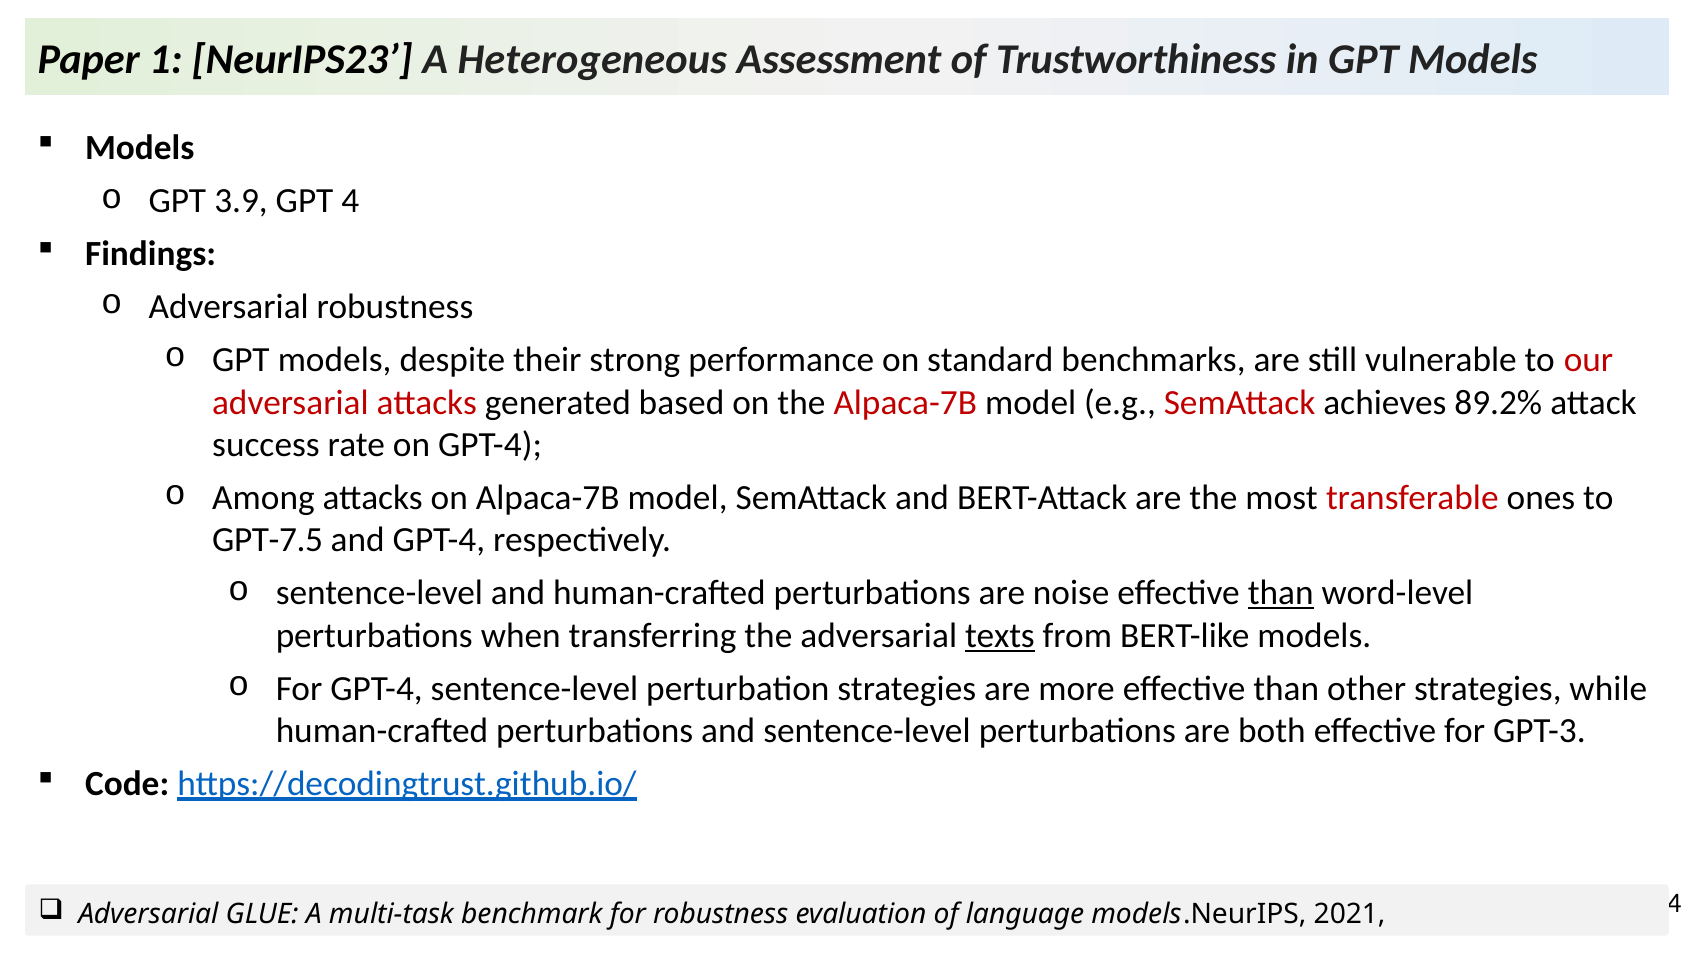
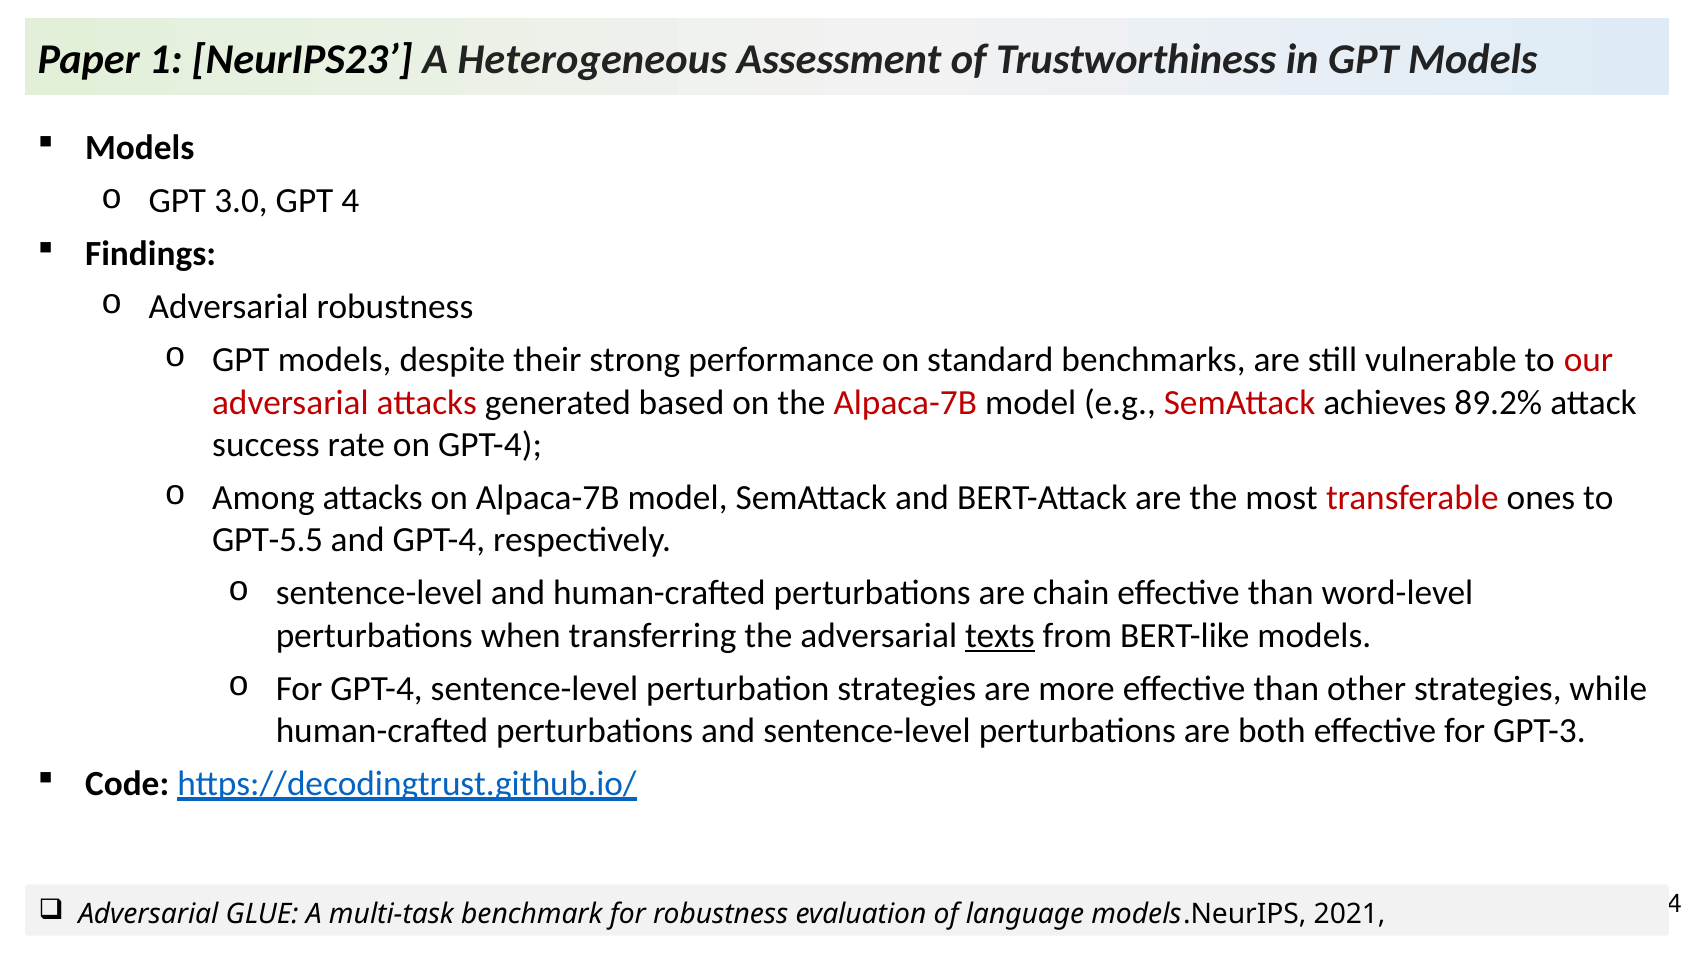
3.9: 3.9 -> 3.0 (241, 201)
GPT-7.5: GPT-7.5 -> GPT-5.5 (268, 540)
noise: noise -> chain (1071, 593)
than underline: present -> none (1281, 593)
